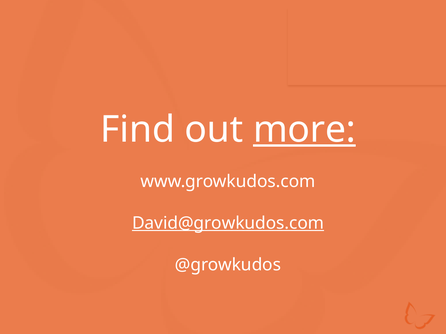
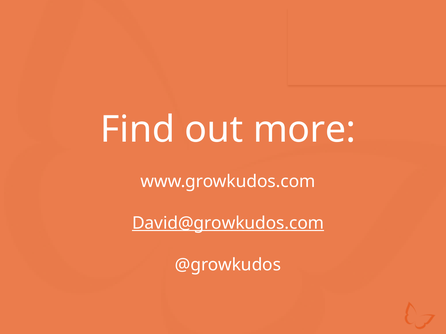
more underline: present -> none (304, 130)
